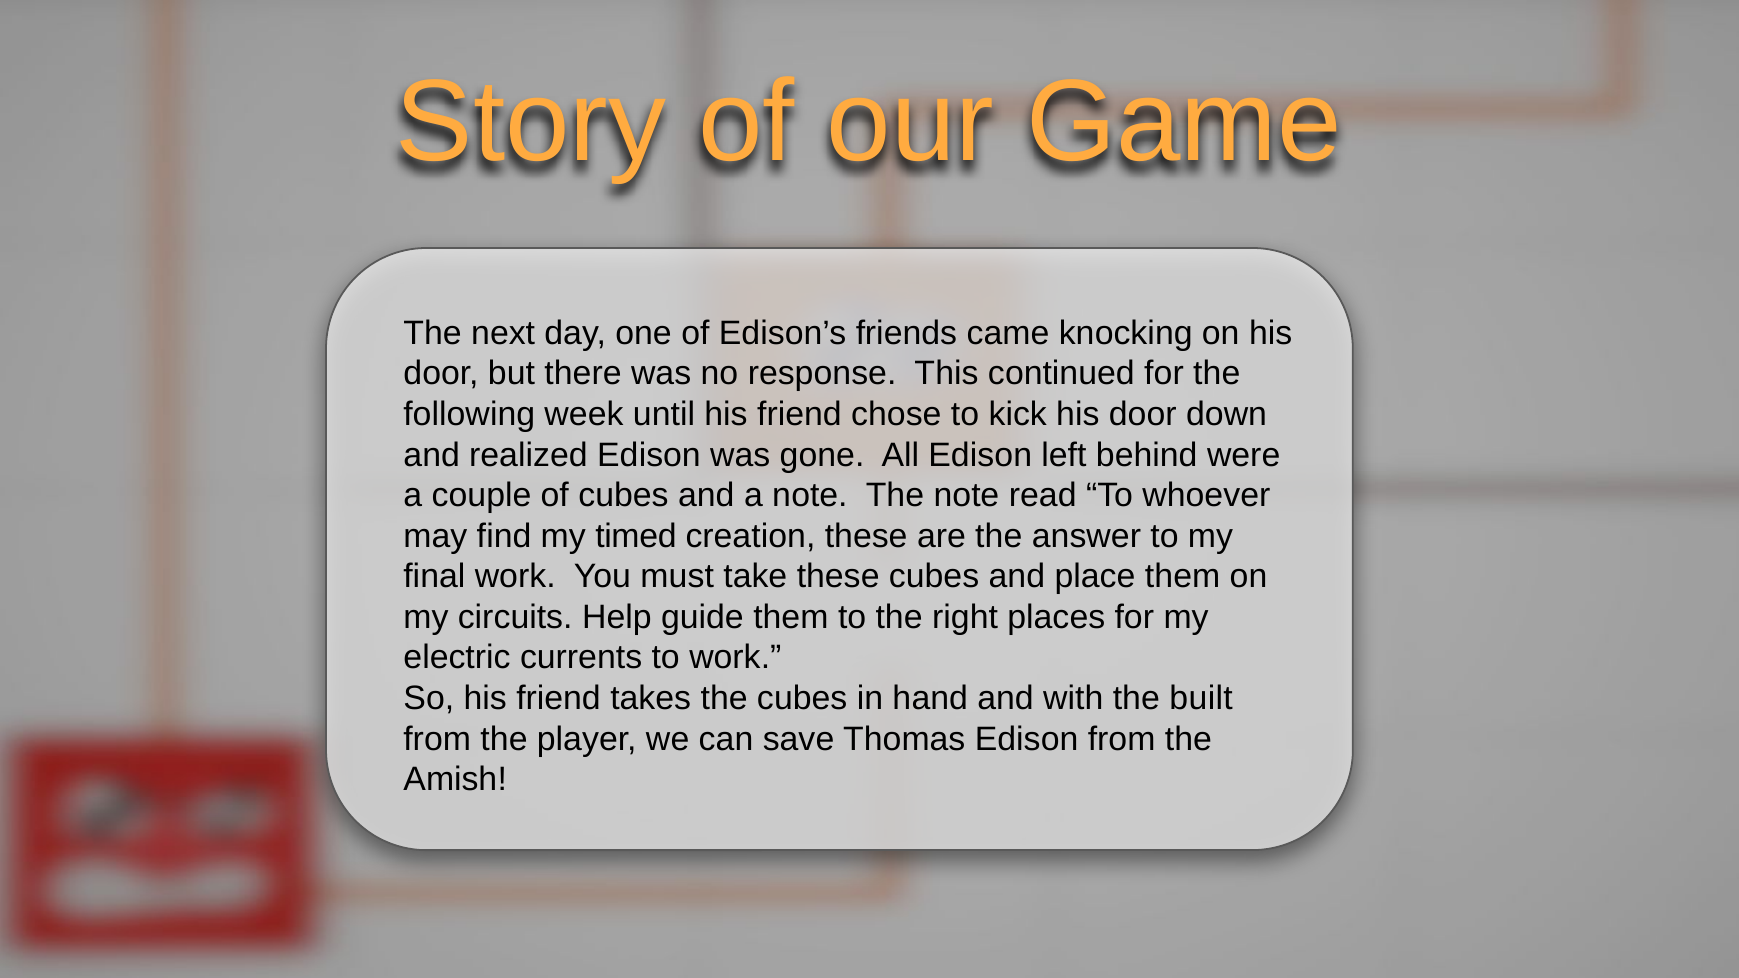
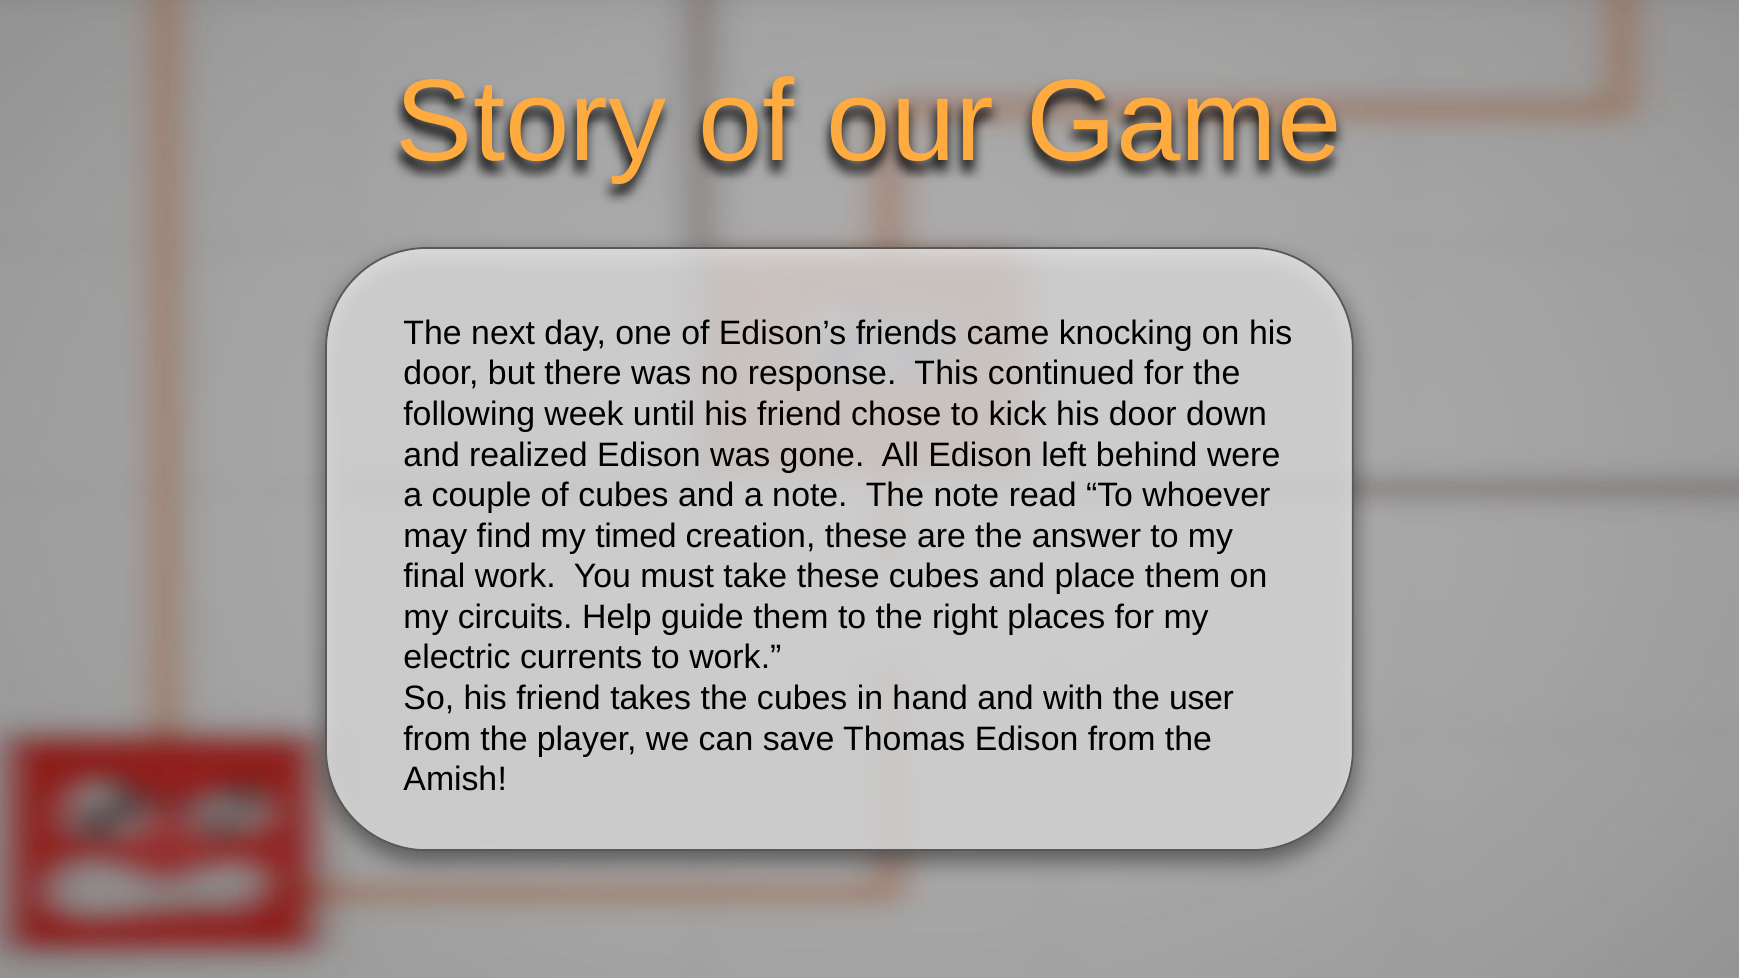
built: built -> user (1202, 699)
